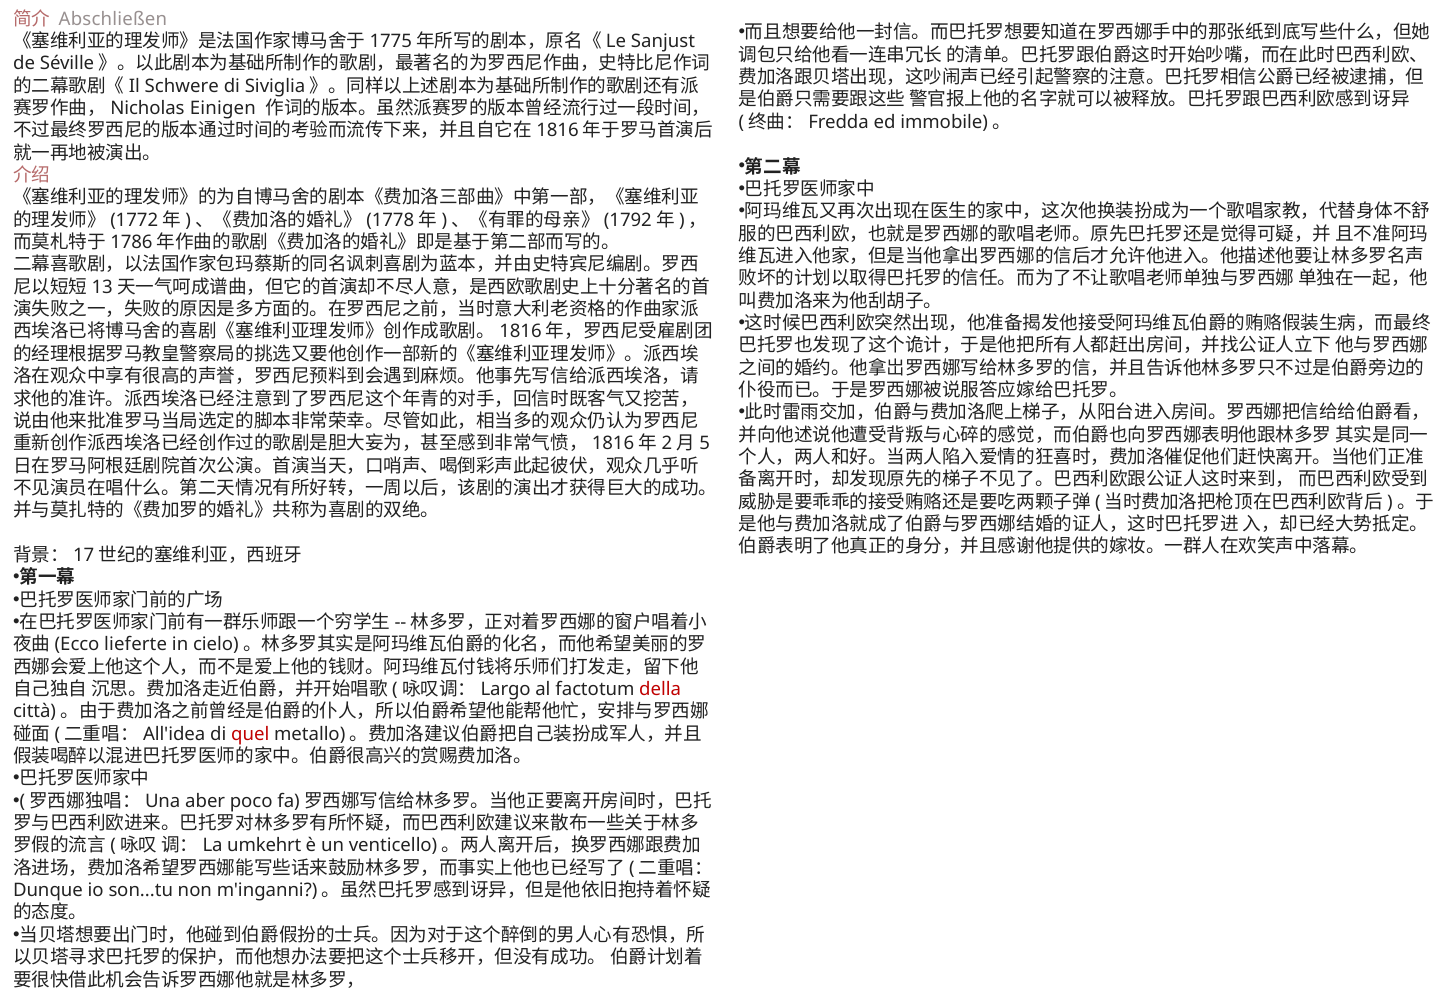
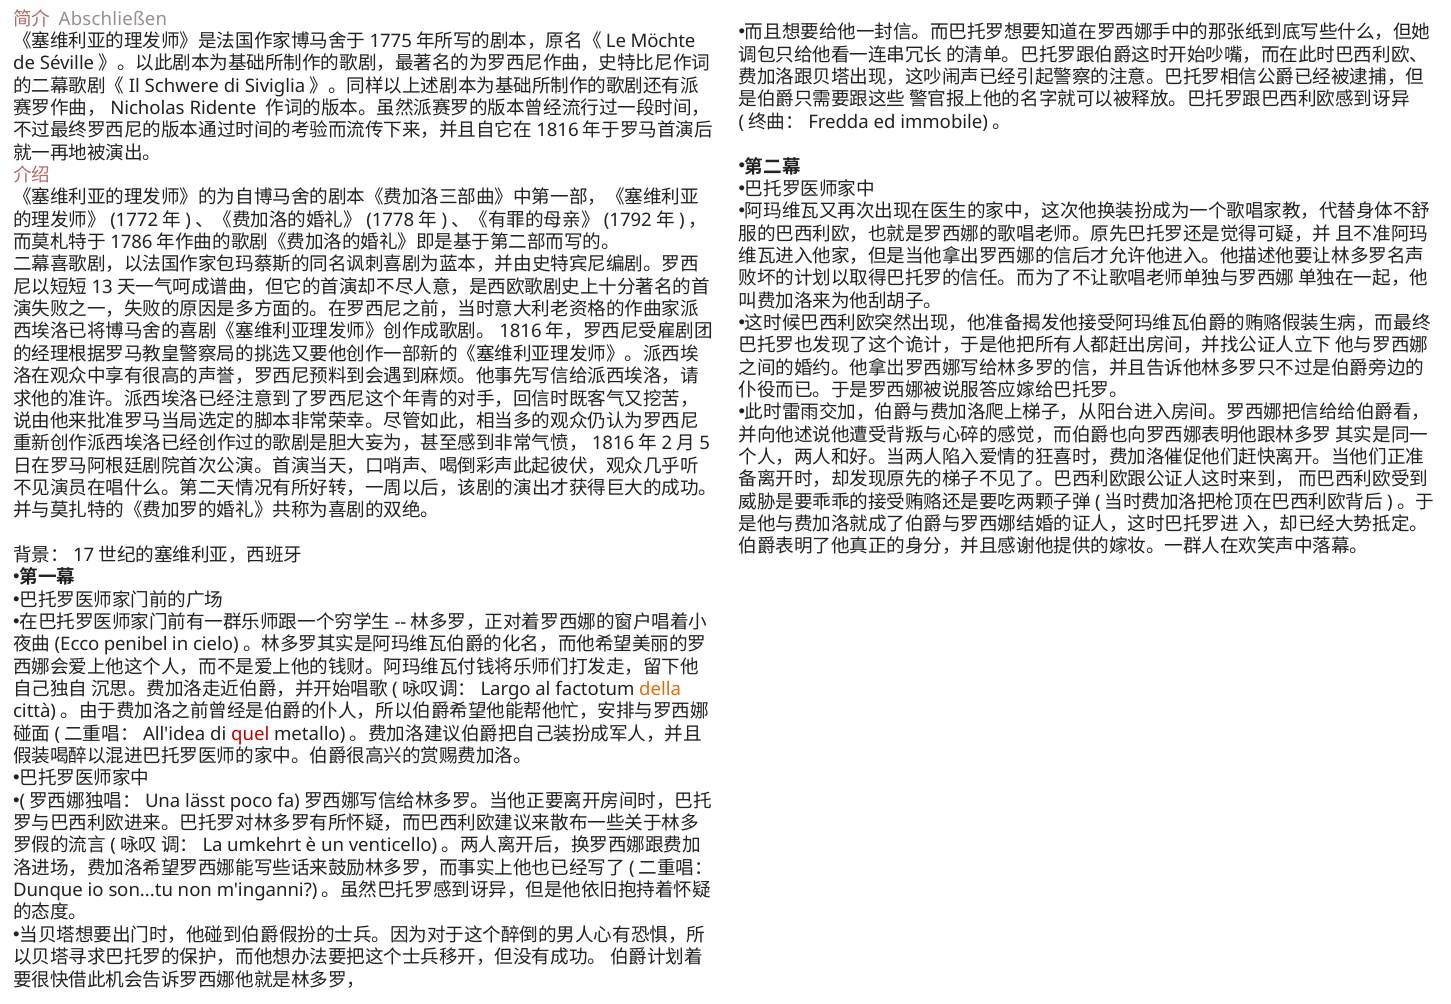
Sanjust: Sanjust -> Möchte (663, 41)
Einigen: Einigen -> Ridente (223, 108)
lieferte: lieferte -> penibel (136, 645)
della colour: red -> orange (660, 690)
aber: aber -> lässt (205, 802)
